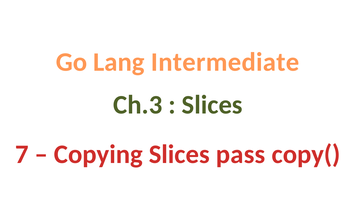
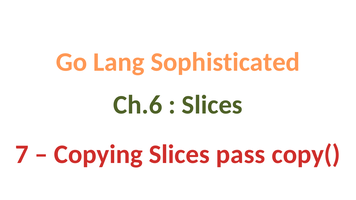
Intermediate: Intermediate -> Sophisticated (225, 62)
Ch.3: Ch.3 -> Ch.6 (138, 105)
